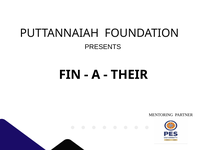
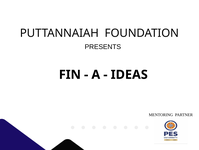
THEIR: THEIR -> IDEAS (129, 74)
